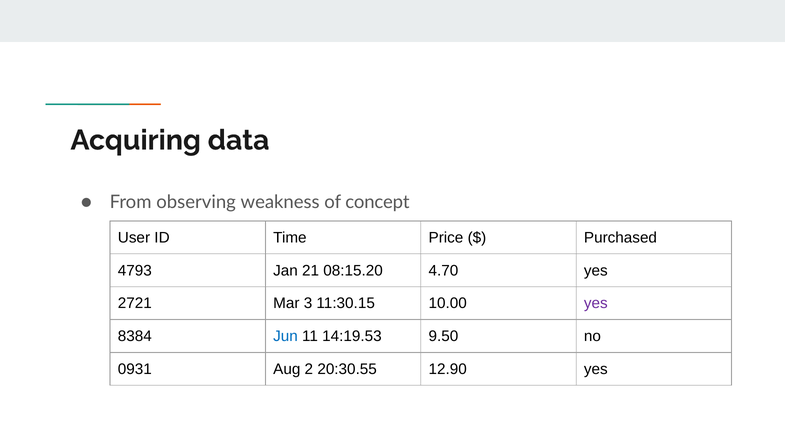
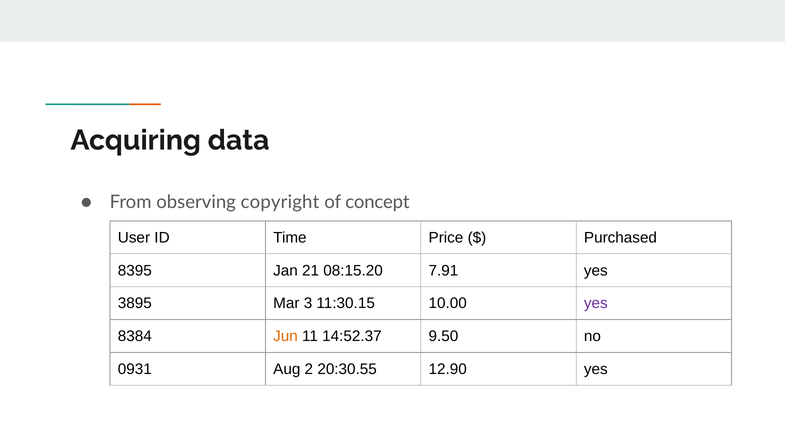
weakness: weakness -> copyright (280, 202)
4793: 4793 -> 8395 (135, 270)
4.70: 4.70 -> 7.91 (443, 270)
2721: 2721 -> 3895 (135, 303)
Jun colour: blue -> orange (286, 336)
14:19.53: 14:19.53 -> 14:52.37 (352, 336)
